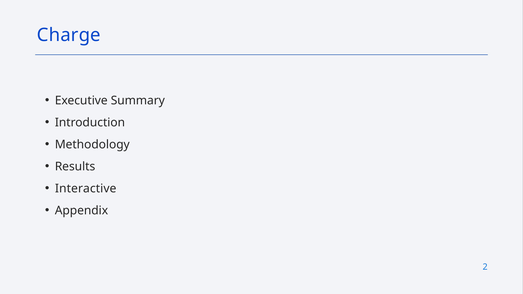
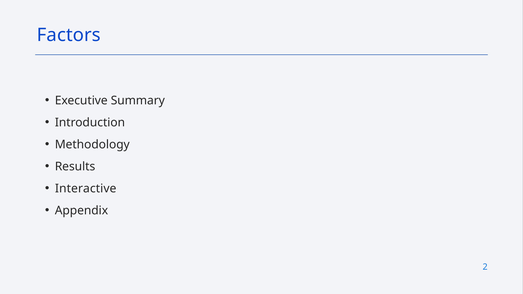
Charge: Charge -> Factors (69, 35)
